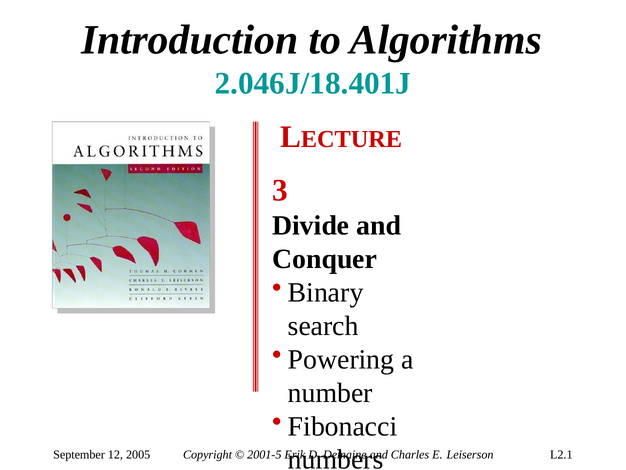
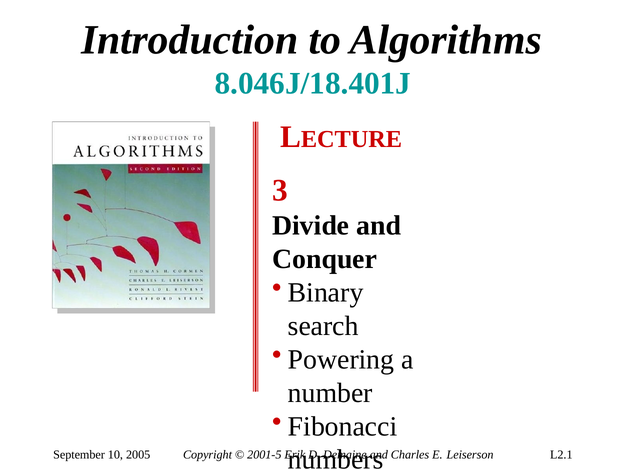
2.046J/18.401J: 2.046J/18.401J -> 8.046J/18.401J (313, 83)
12: 12 -> 10 (115, 454)
